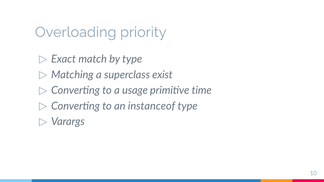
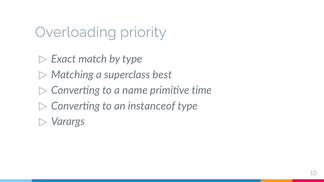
exist: exist -> best (162, 75)
usage: usage -> name (135, 90)
